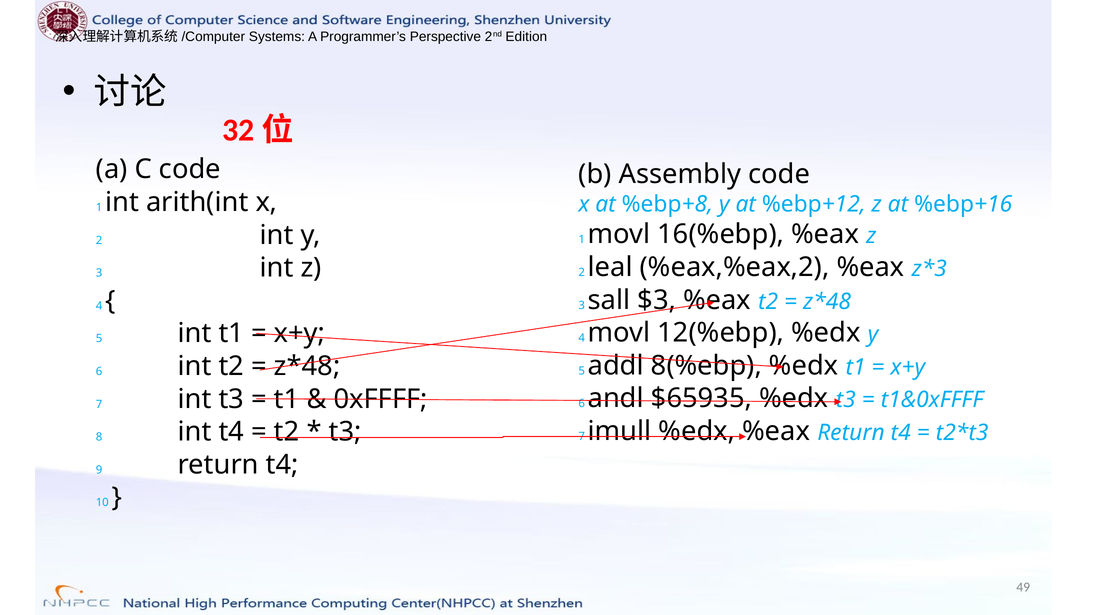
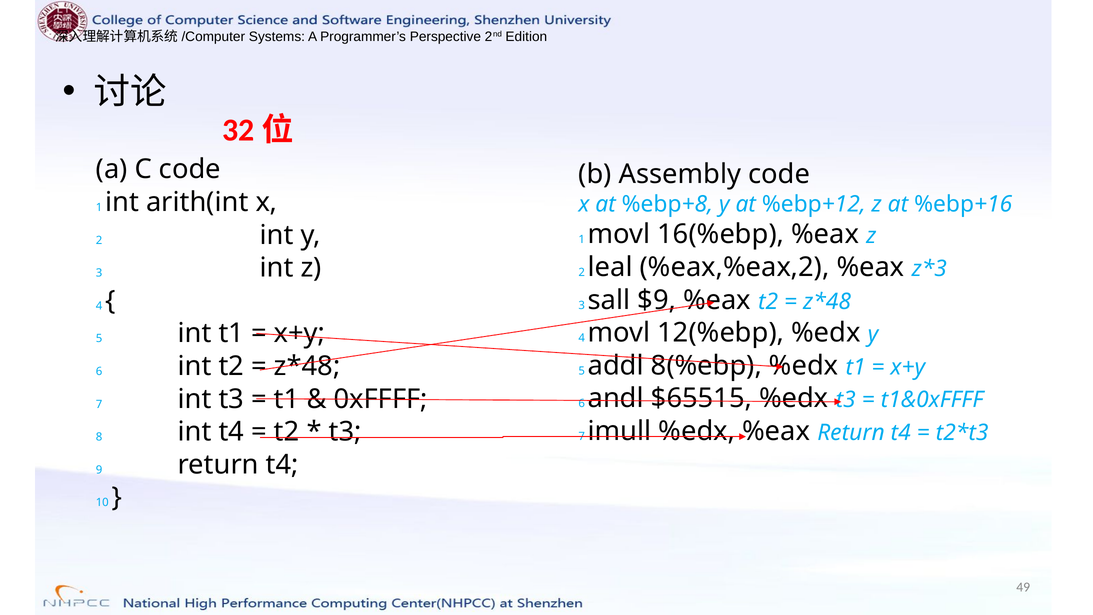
$3: $3 -> $9 (657, 300)
$65935: $65935 -> $65515 (701, 398)
